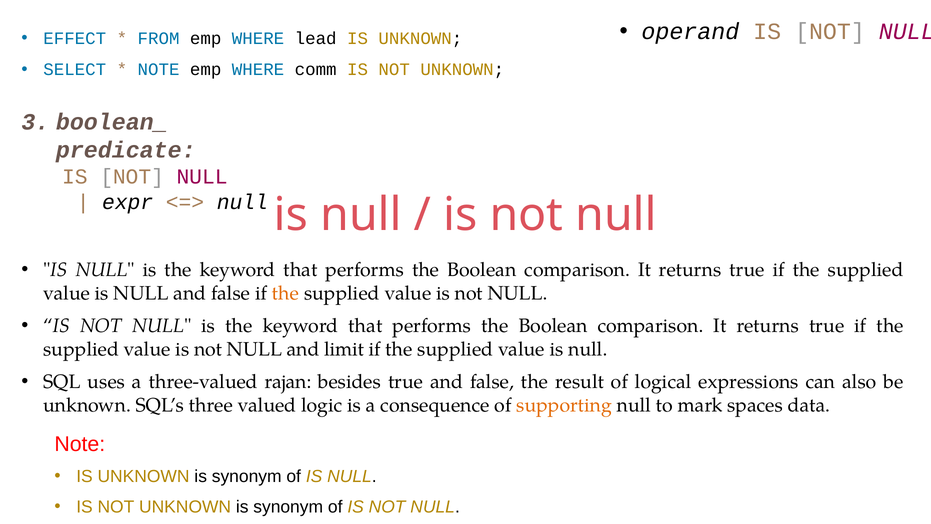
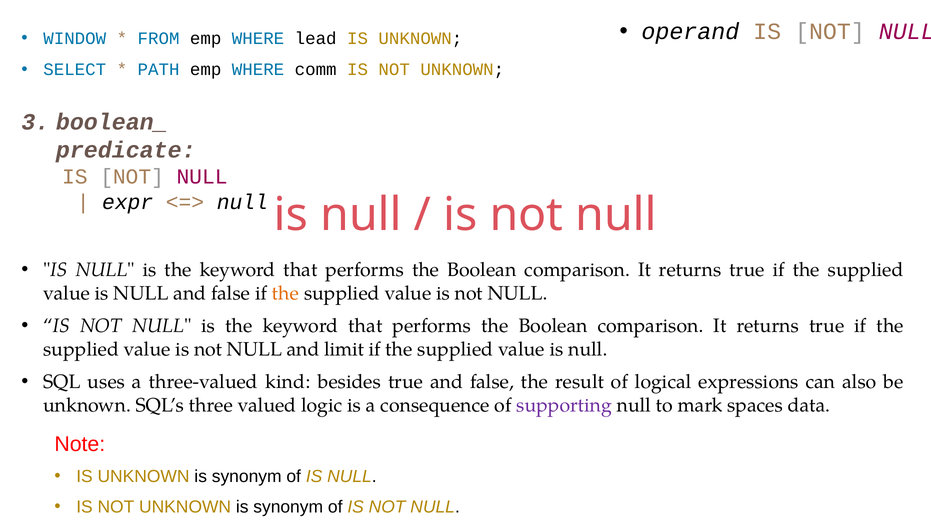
EFFECT: EFFECT -> WINDOW (75, 38)
NOTE: NOTE -> PATH (159, 70)
rajan: rajan -> kind (288, 382)
supporting colour: orange -> purple (564, 405)
